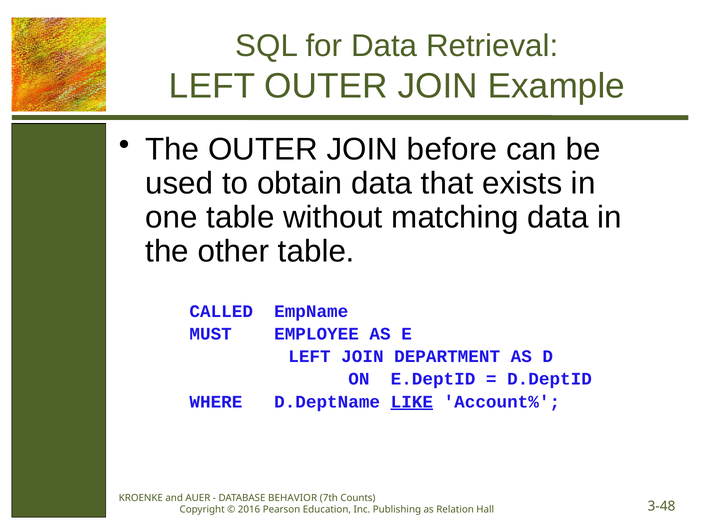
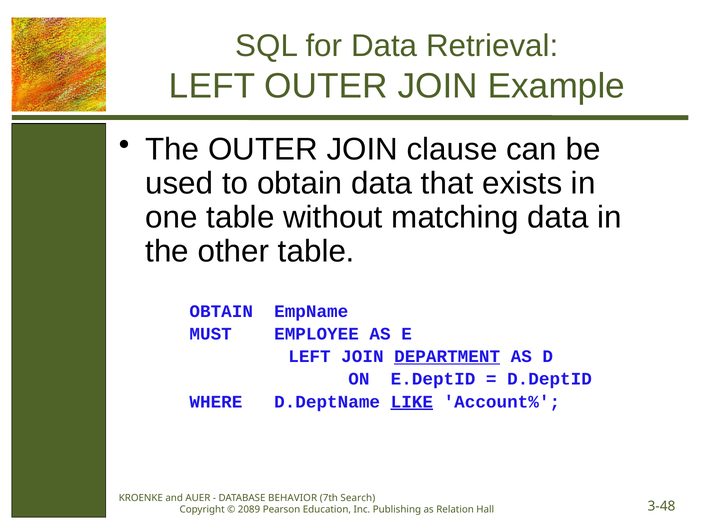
before: before -> clause (452, 150)
CALLED: CALLED -> OBTAIN (221, 312)
DEPARTMENT underline: none -> present (447, 357)
Counts: Counts -> Search (358, 498)
2016: 2016 -> 2089 (249, 510)
